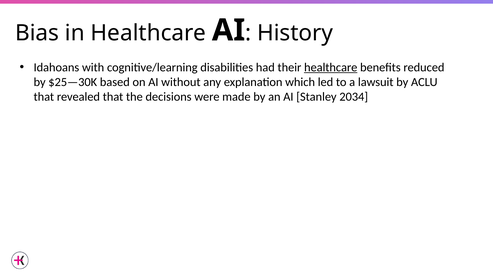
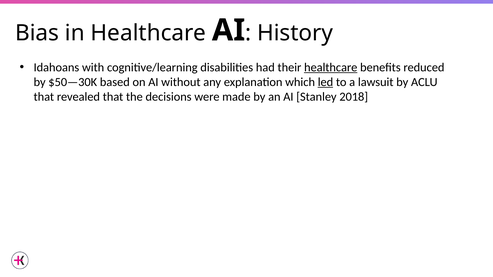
$25—30K: $25—30K -> $50—30K (73, 82)
led underline: none -> present (325, 82)
2034: 2034 -> 2018 (354, 97)
